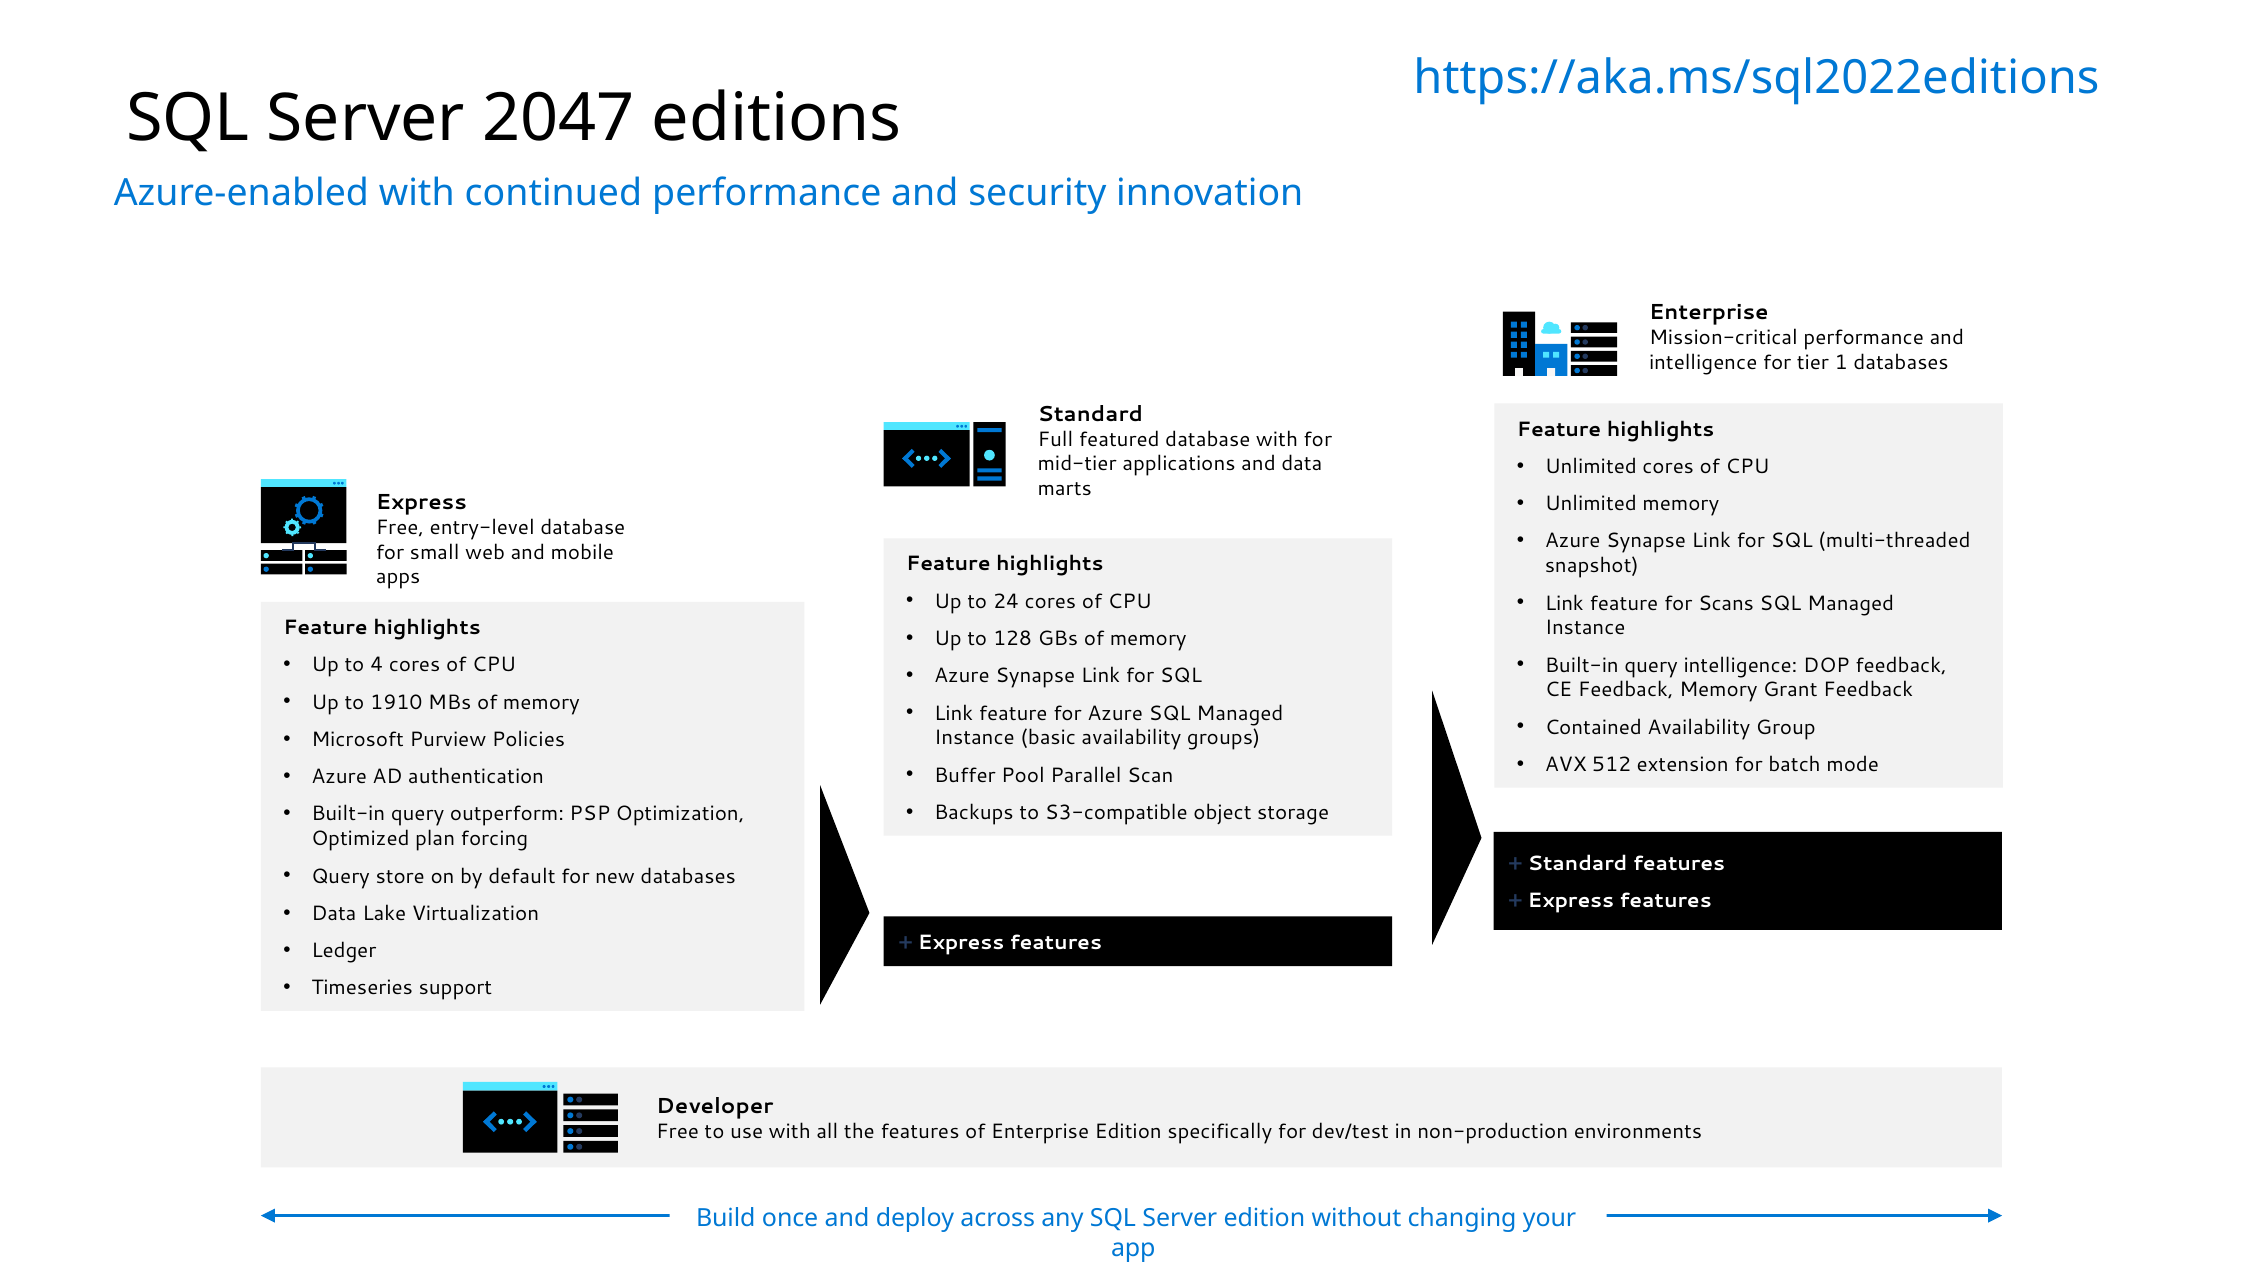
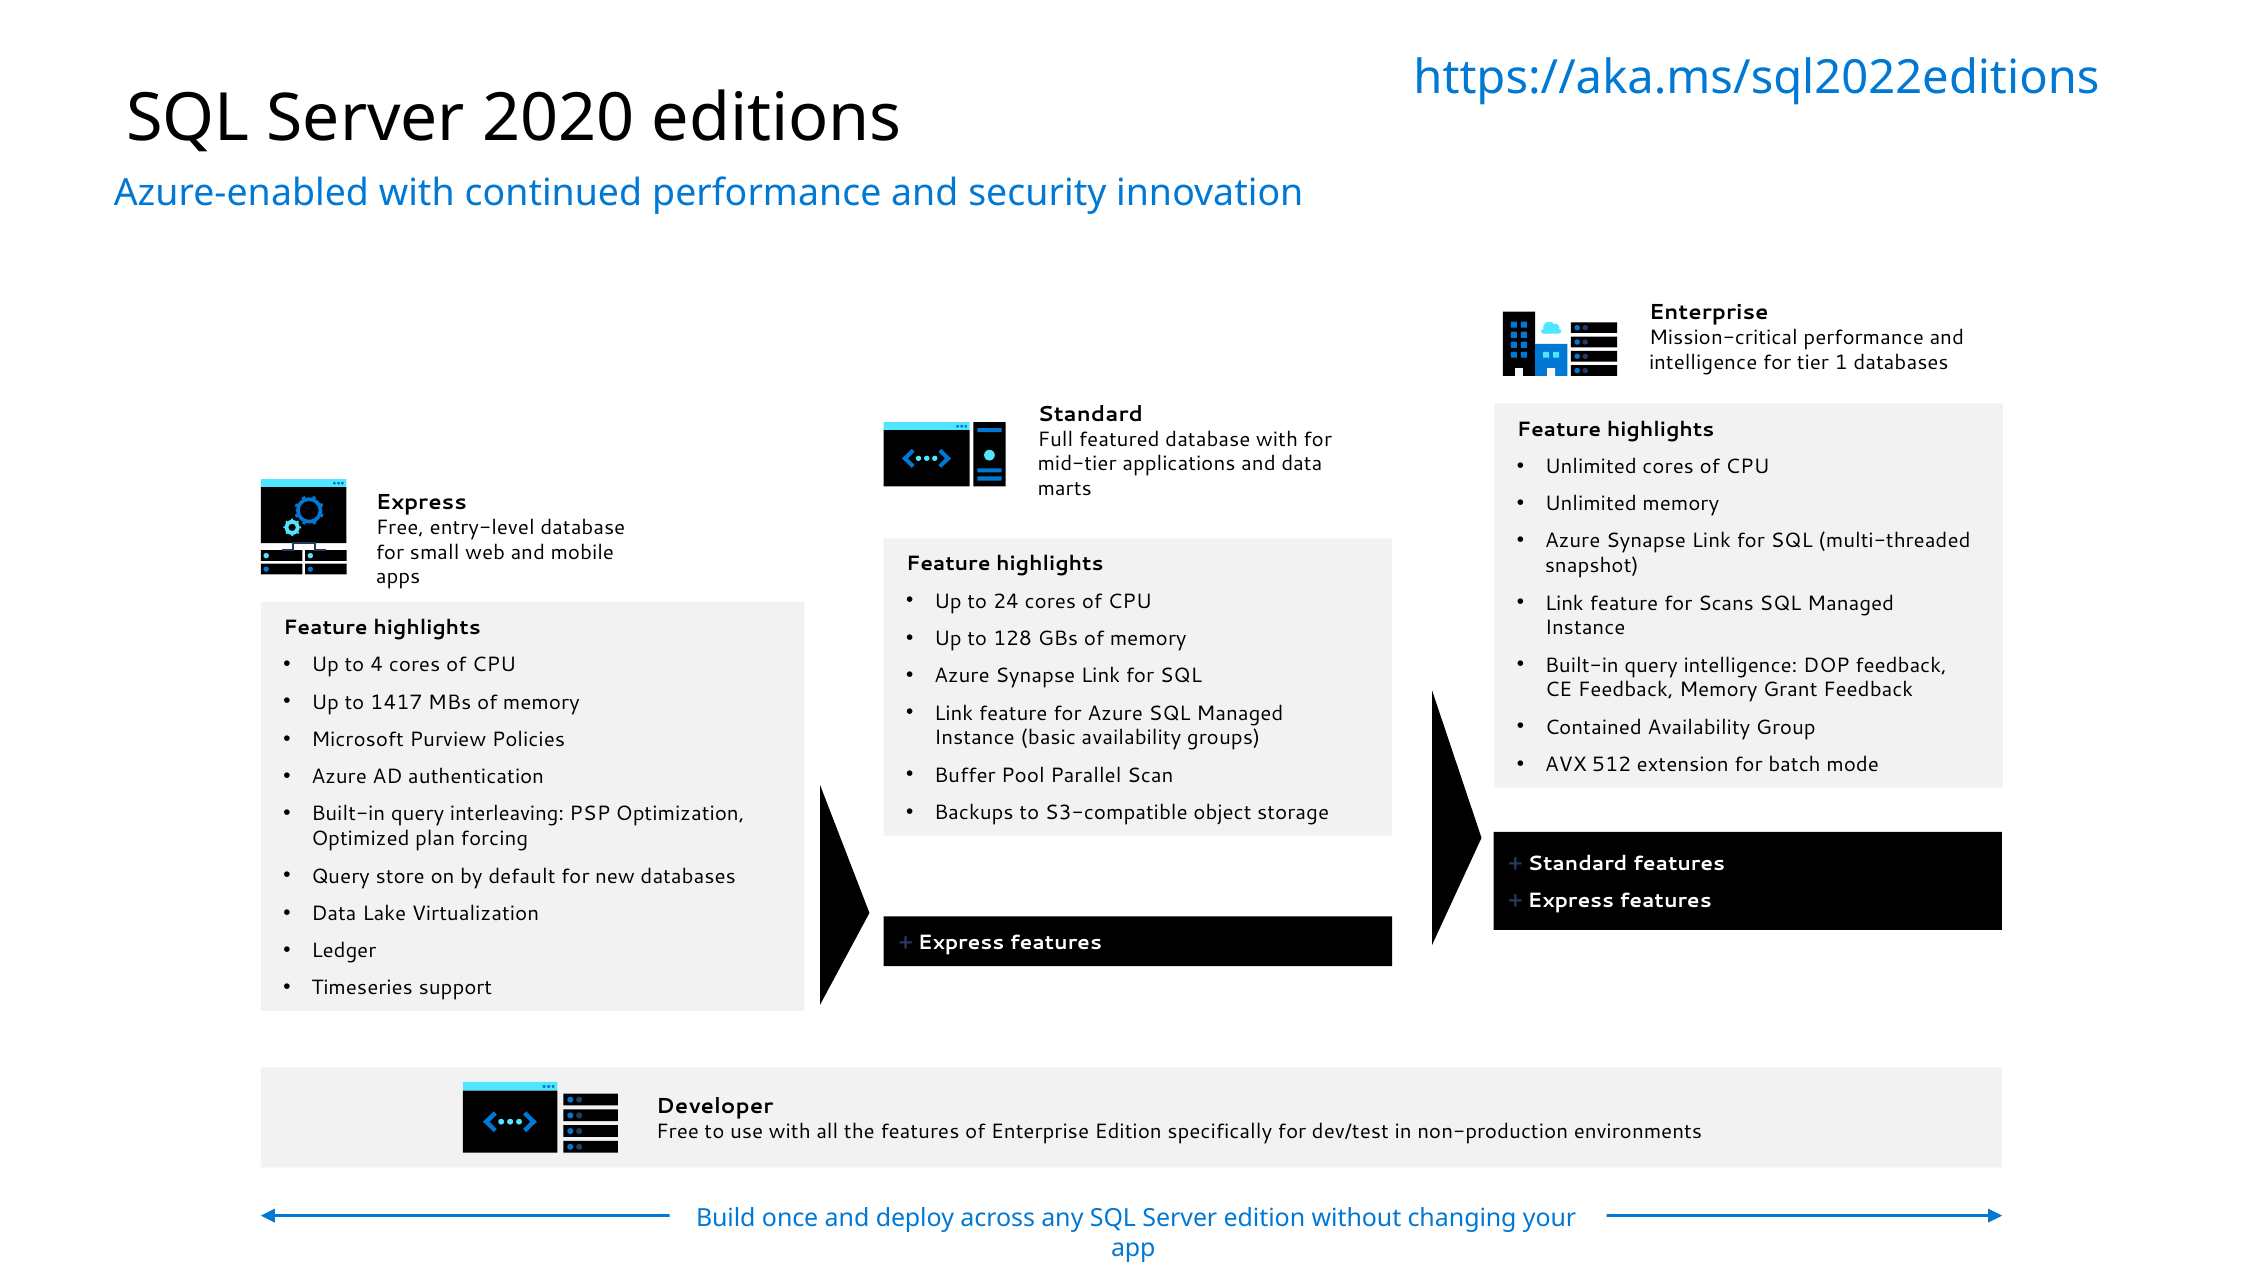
2047: 2047 -> 2020 (558, 119)
1910: 1910 -> 1417 (396, 702)
outperform: outperform -> interleaving (507, 814)
